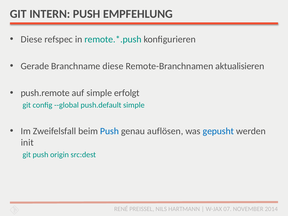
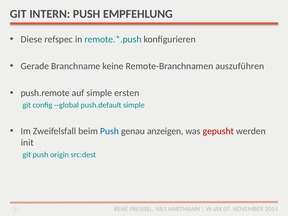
Branchname diese: diese -> keine (113, 66)
aktualisieren: aktualisieren -> auszuführen (240, 66)
erfolgt: erfolgt -> ersten (127, 93)
auflösen: auflösen -> anzeigen (165, 131)
gepusht colour: blue -> red (218, 131)
